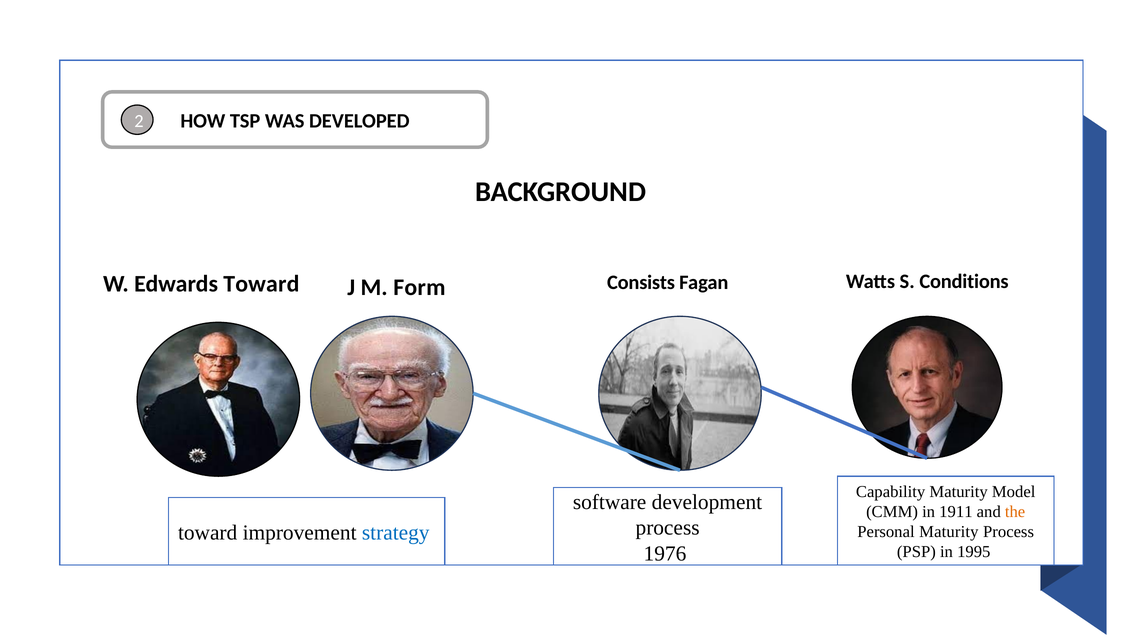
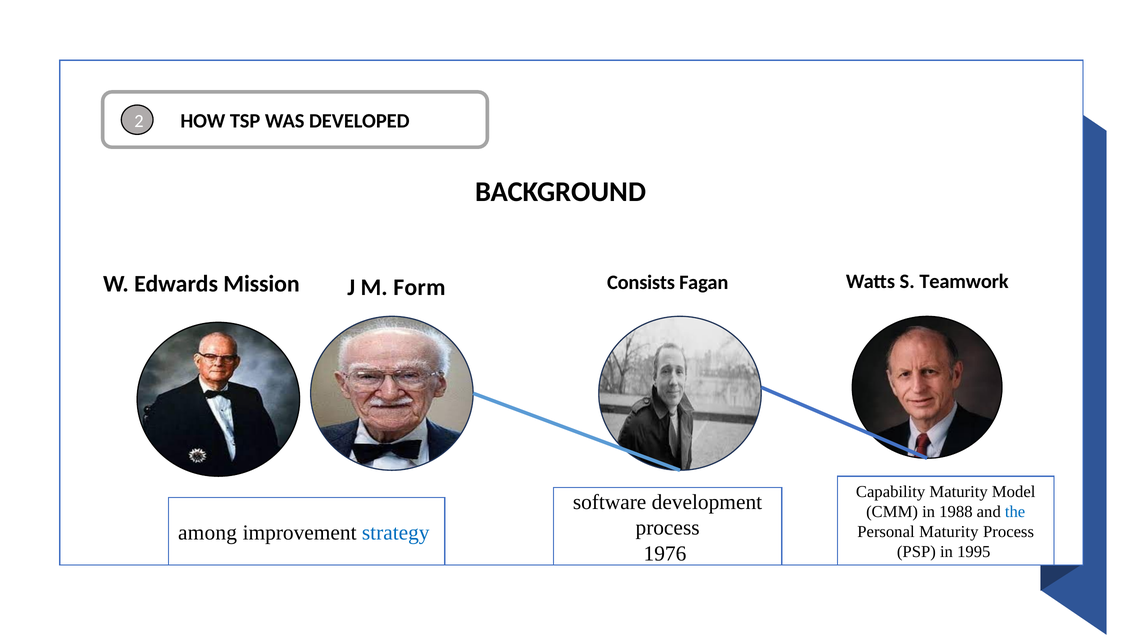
Edwards Toward: Toward -> Mission (261, 284)
Conditions: Conditions -> Teamwork (964, 281)
1911: 1911 -> 1988 (956, 512)
the colour: orange -> blue (1015, 512)
toward: toward -> among (208, 533)
